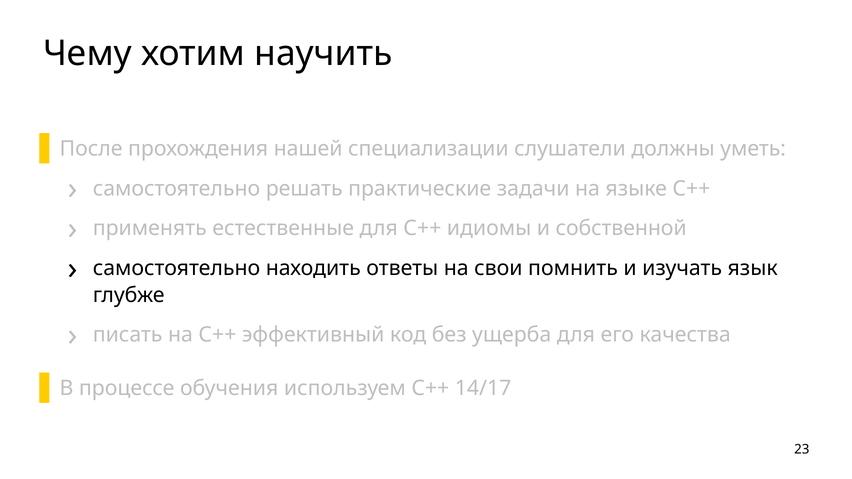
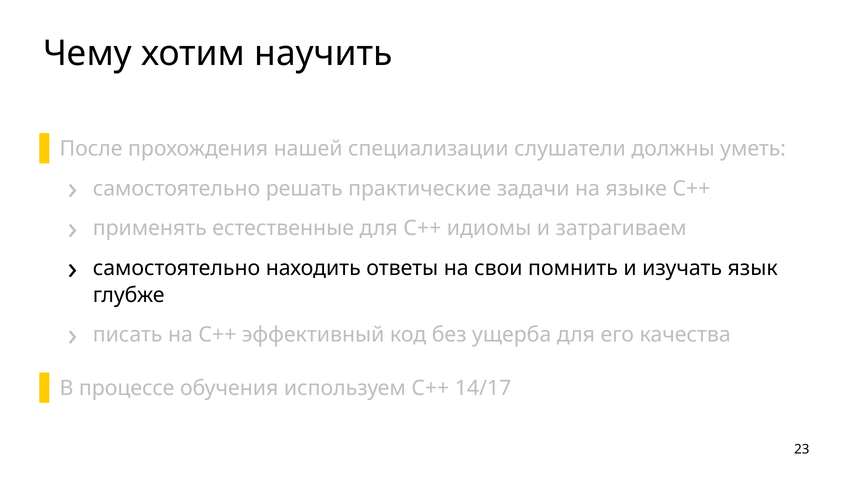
собственной: собственной -> затрагиваем (621, 229)
